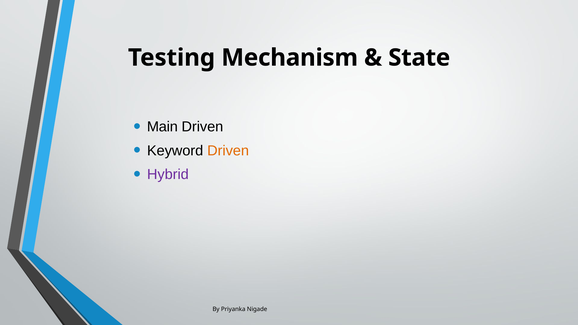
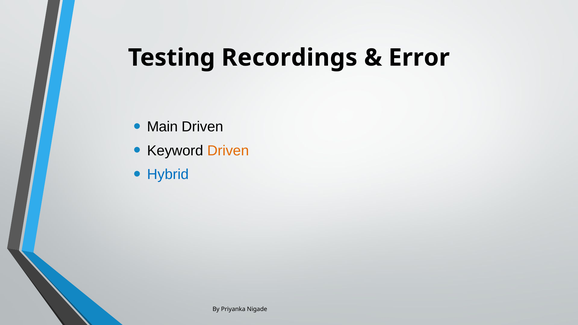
Mechanism: Mechanism -> Recordings (289, 58)
State: State -> Error (419, 58)
Hybrid colour: purple -> blue (168, 175)
